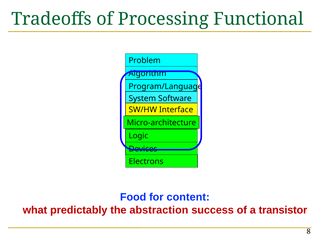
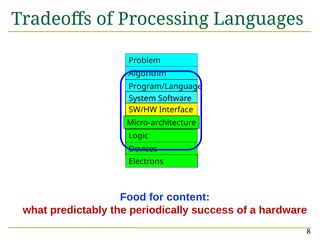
Functional: Functional -> Languages (258, 19)
abstraction: abstraction -> periodically (159, 210)
transistor: transistor -> hardware (283, 210)
